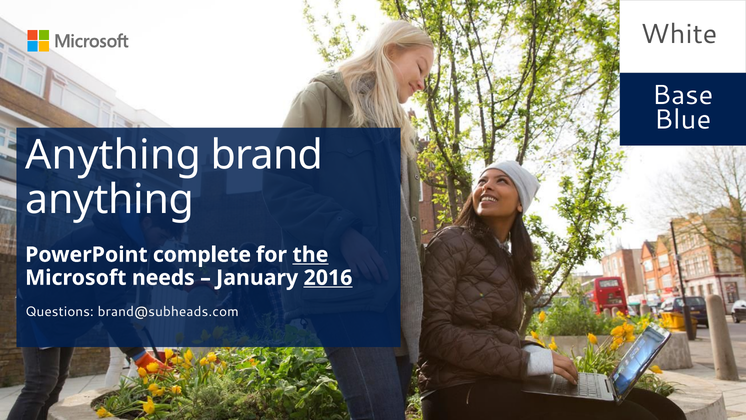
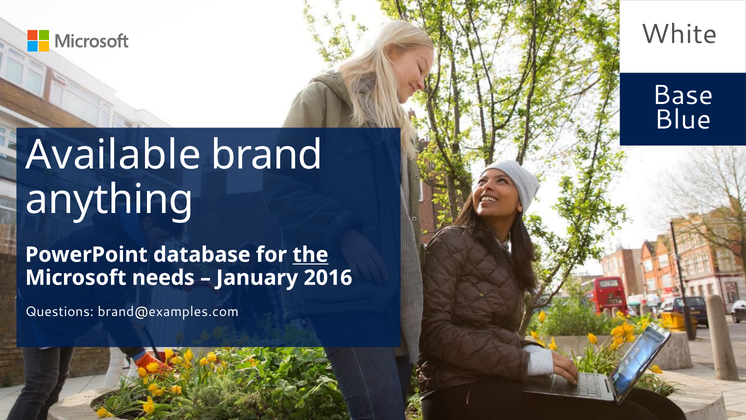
Anything: Anything -> Available (113, 155)
complete: complete -> database (202, 254)
2016 underline: present -> none (328, 278)
brand@subheads.com: brand@subheads.com -> brand@examples.com (168, 311)
